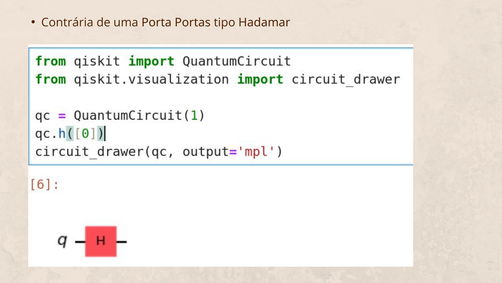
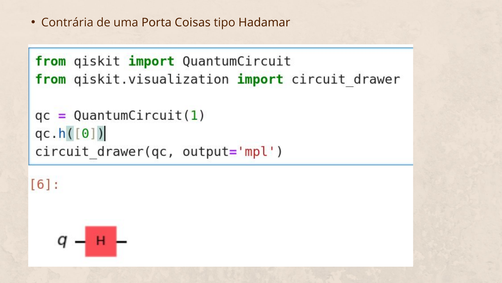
Portas: Portas -> Coisas (193, 23)
